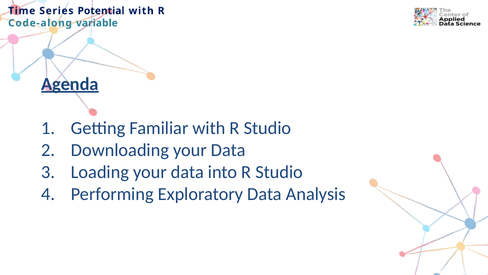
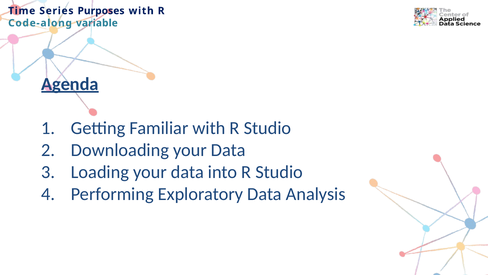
Potential: Potential -> Purposes (101, 11)
